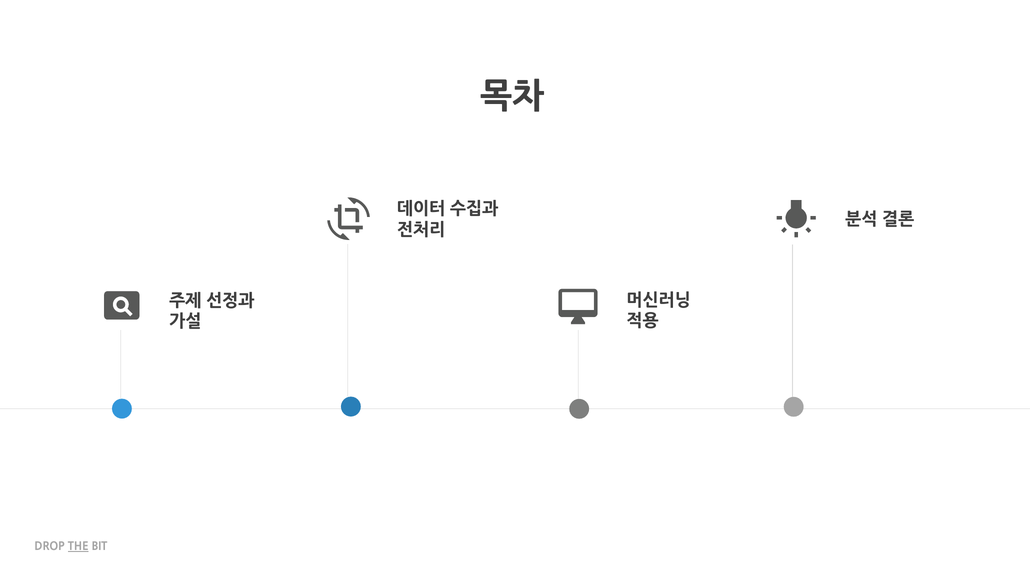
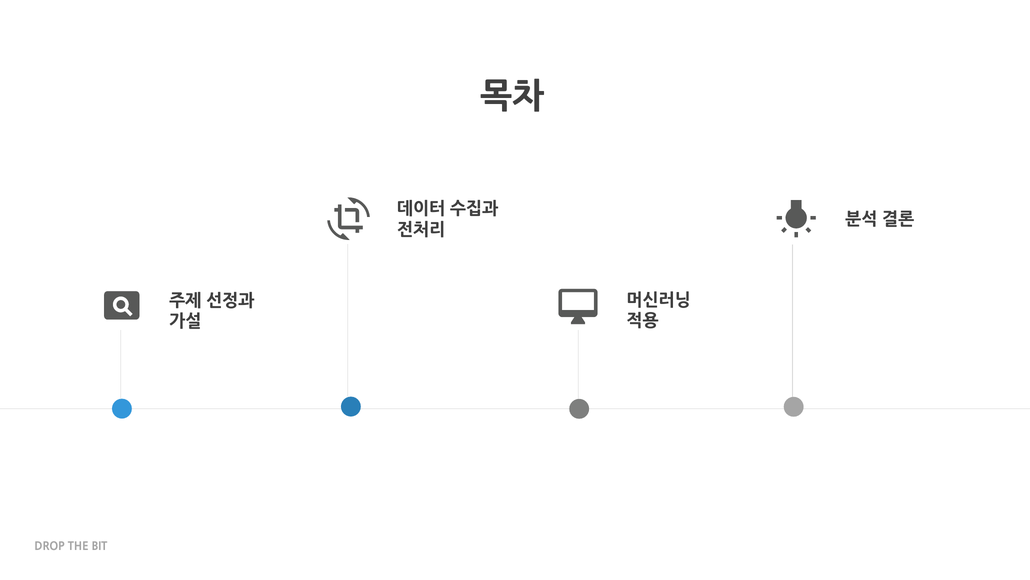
THE underline: present -> none (78, 546)
